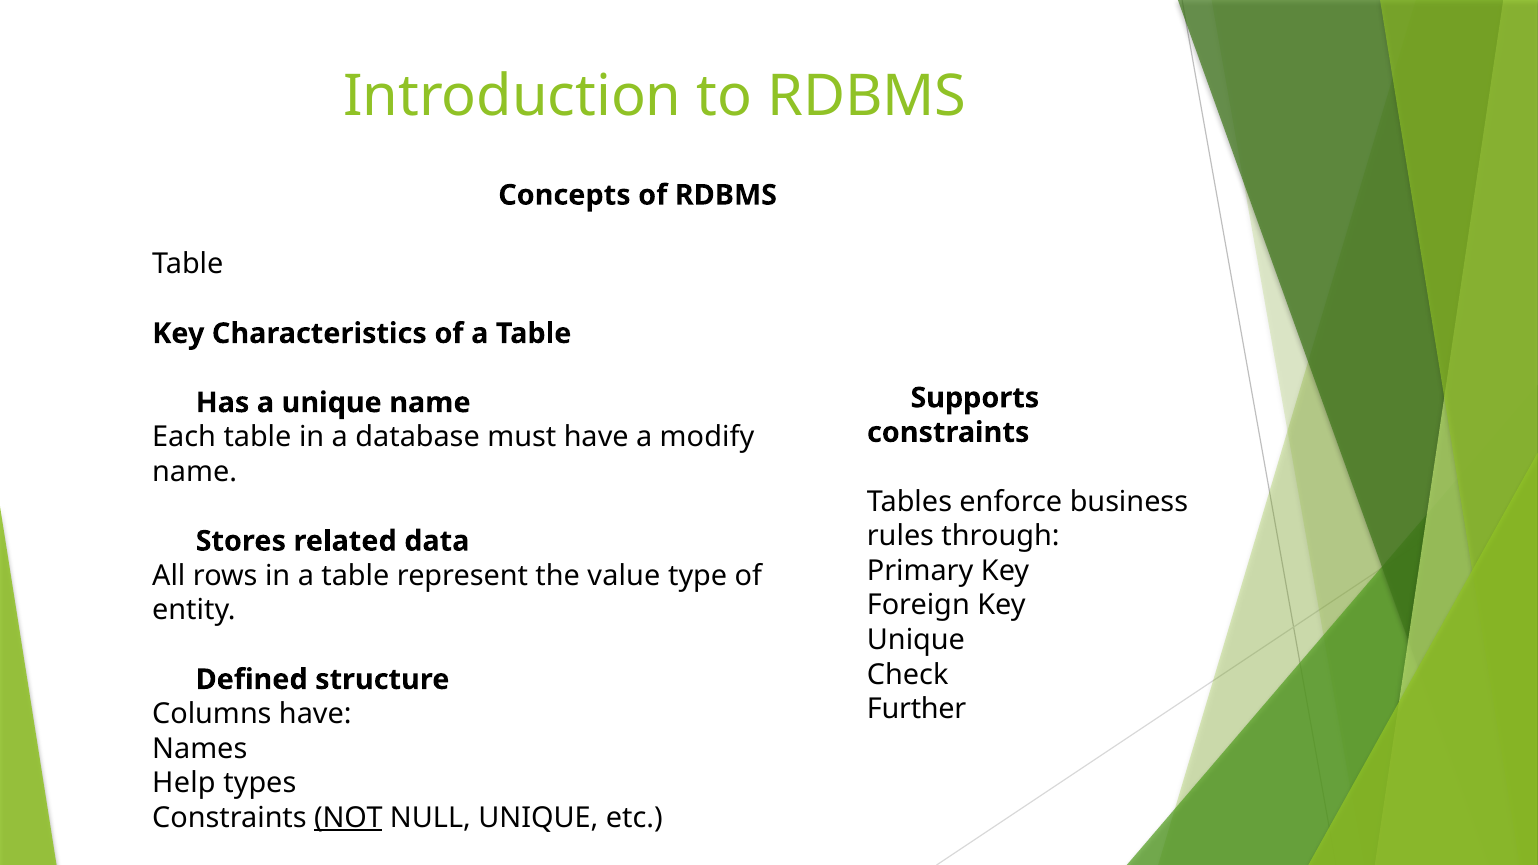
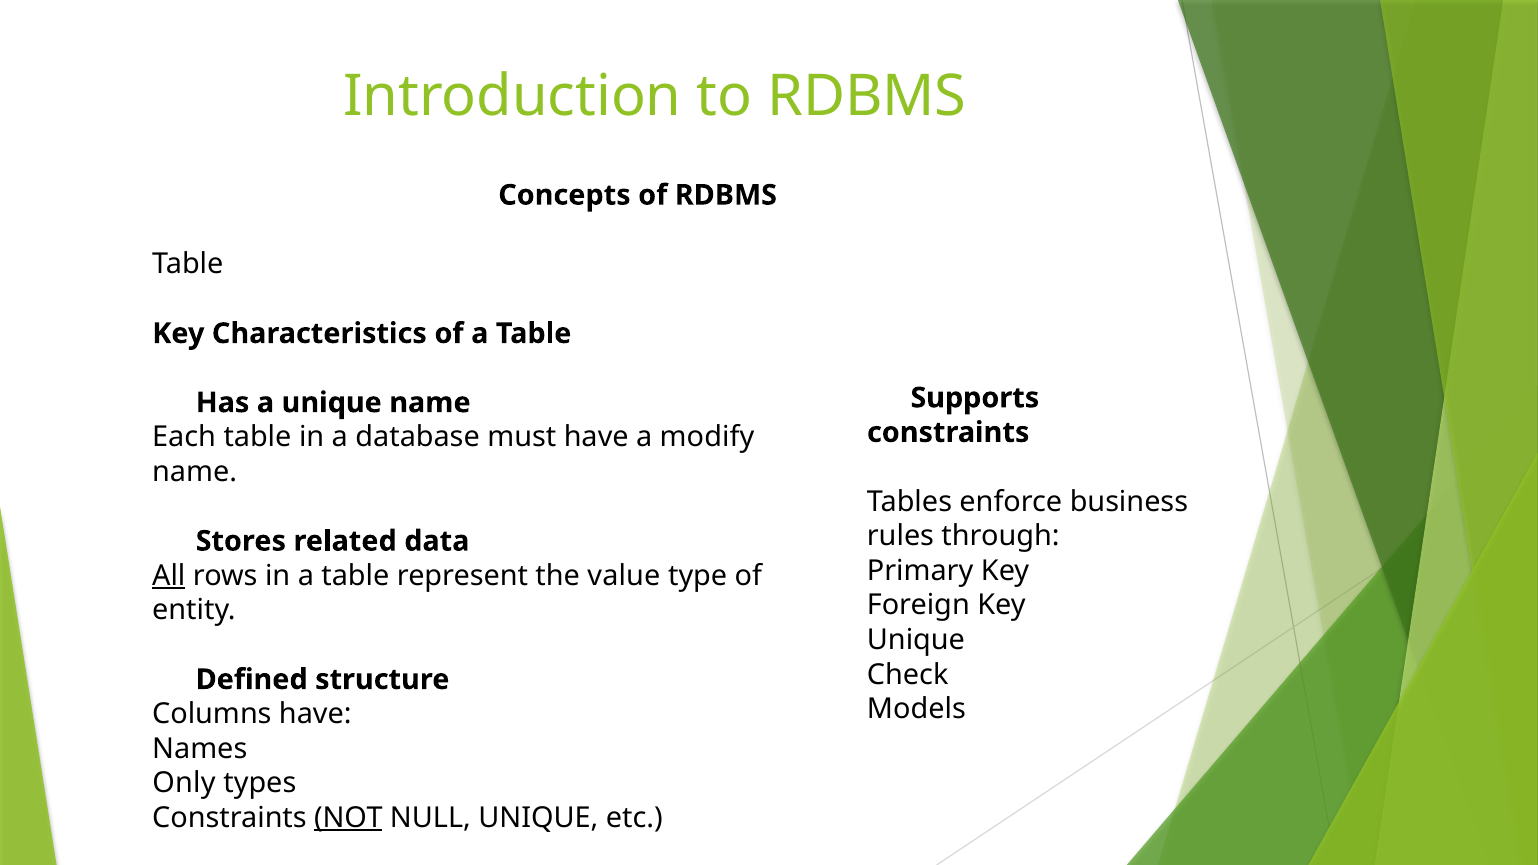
All underline: none -> present (169, 576)
Further: Further -> Models (916, 709)
Help: Help -> Only (184, 783)
